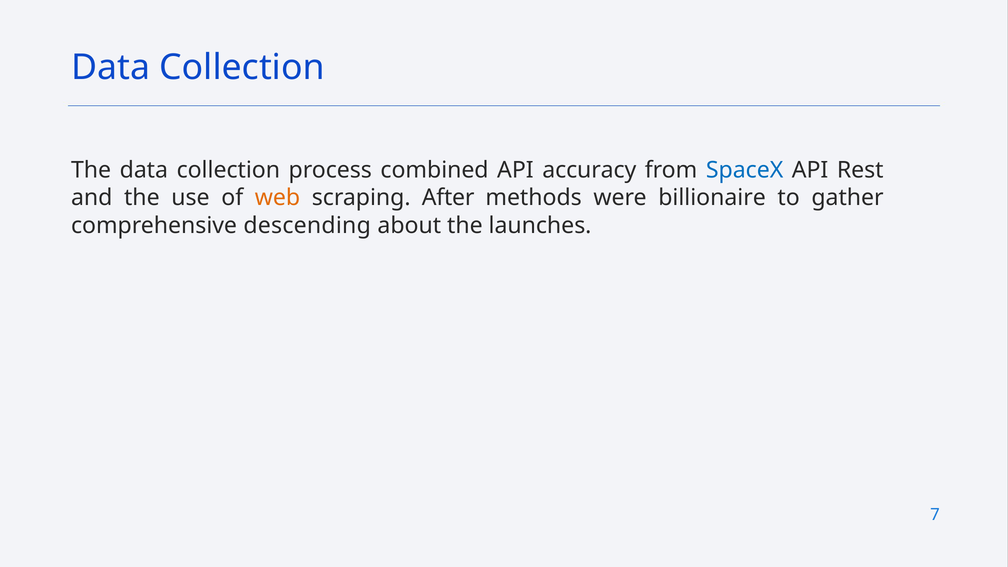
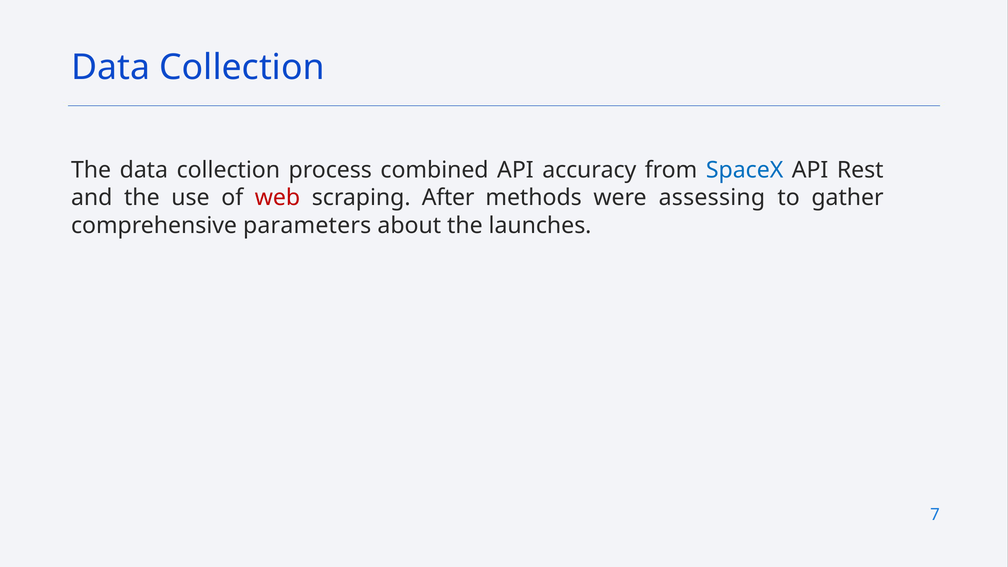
web colour: orange -> red (277, 198)
billionaire: billionaire -> assessing (712, 198)
descending: descending -> parameters (307, 226)
